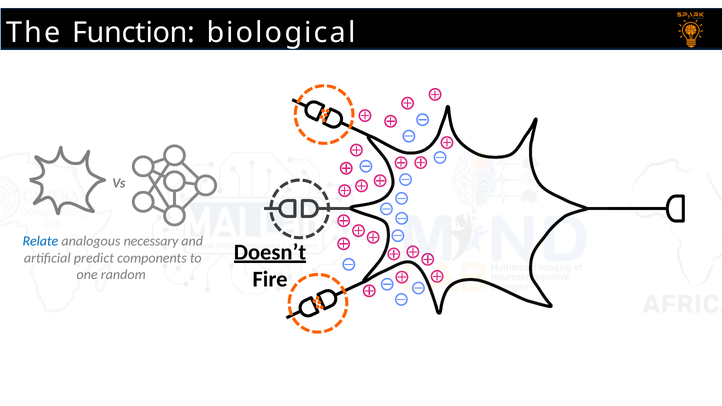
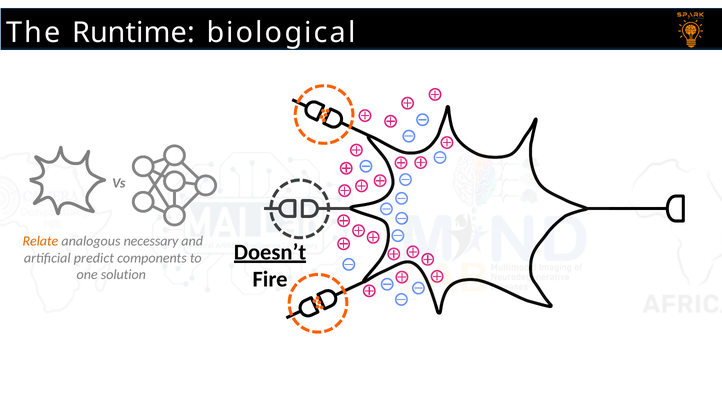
Function: Function -> Runtime (133, 33)
Relate colour: blue -> orange (40, 241)
random: random -> solution (123, 275)
